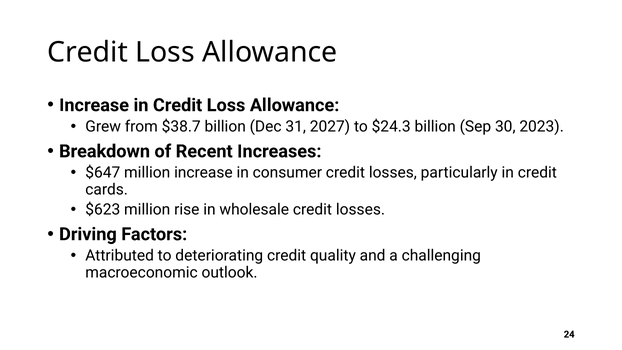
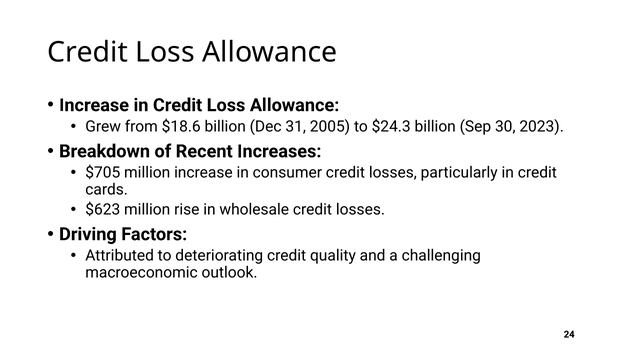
$38.7: $38.7 -> $18.6 (181, 127)
2027: 2027 -> 2005 (330, 127)
$647: $647 -> $705 (103, 173)
